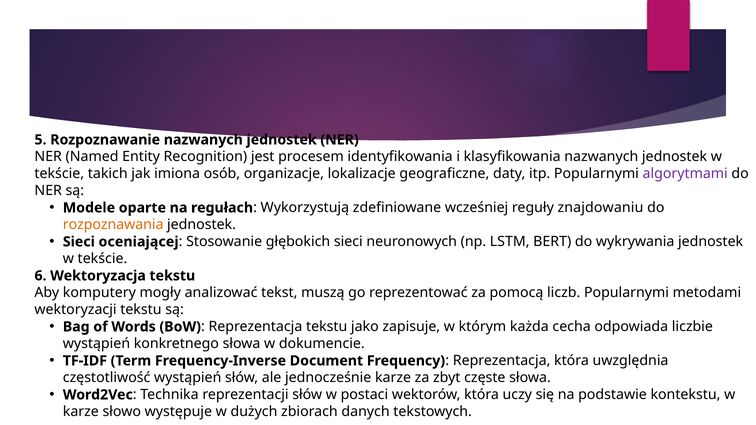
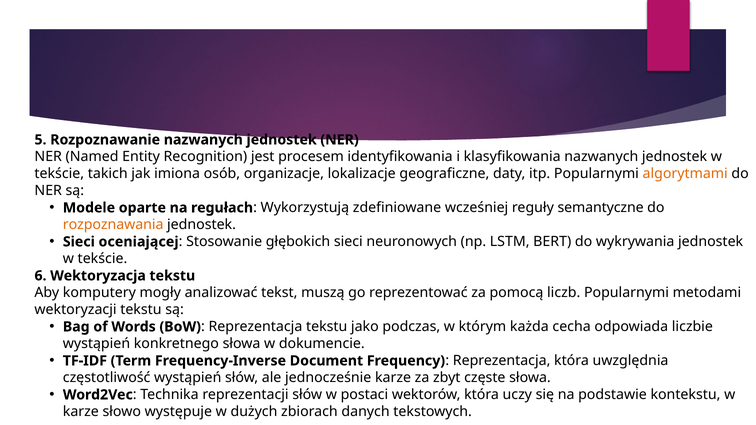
algorytmami colour: purple -> orange (685, 174)
znajdowaniu: znajdowaniu -> semantyczne (601, 208)
zapisuje: zapisuje -> podczas (411, 327)
